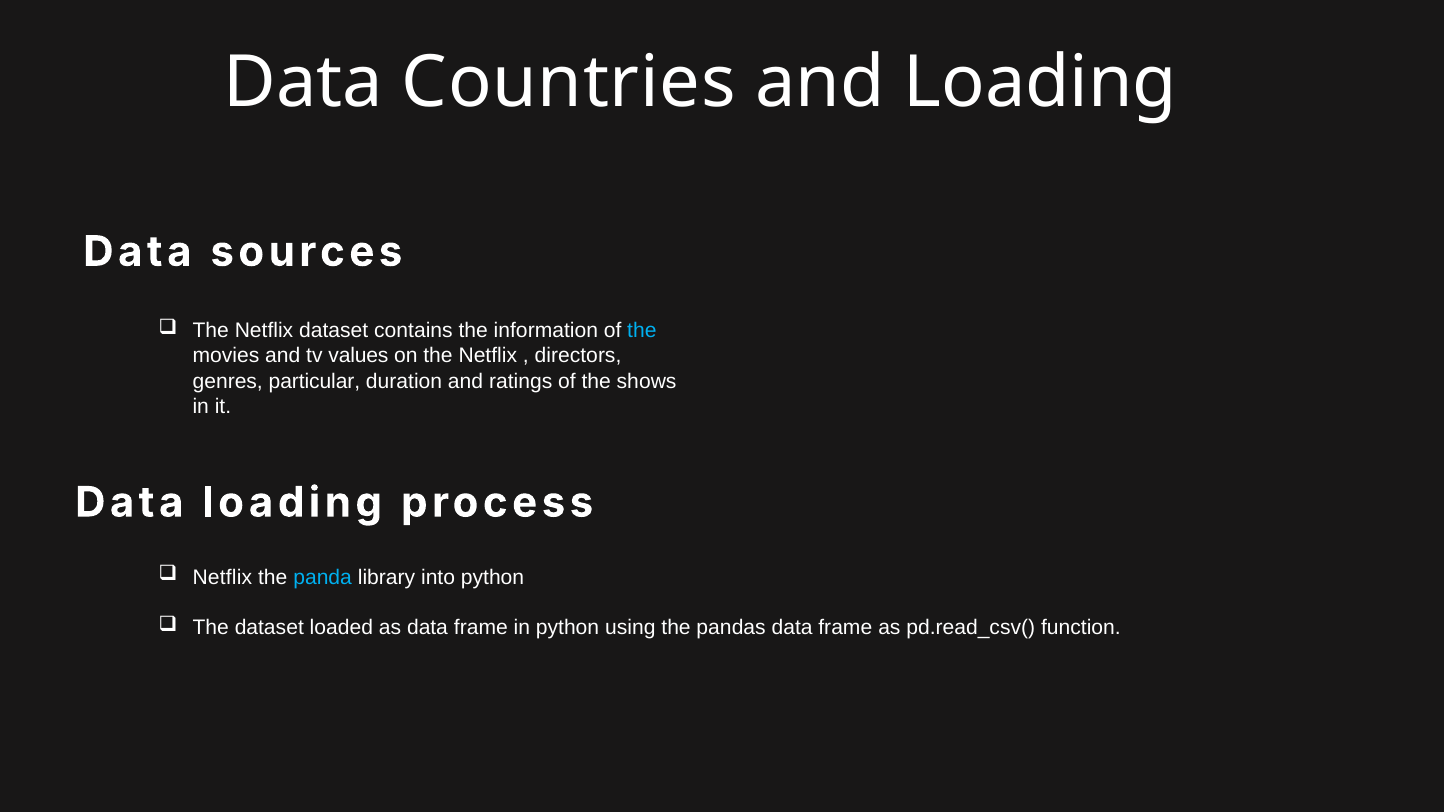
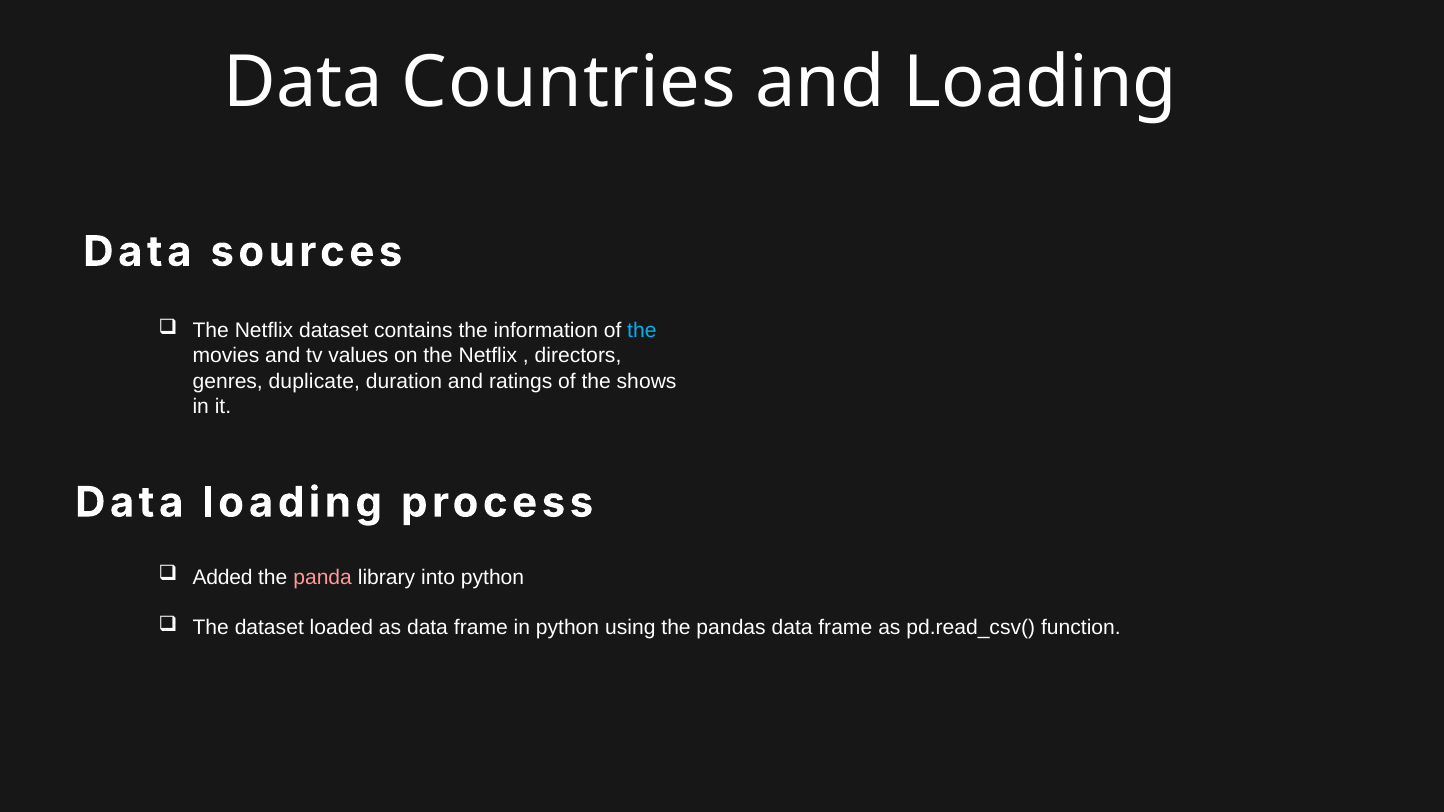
particular: particular -> duplicate (314, 381)
Netflix: Netflix -> Added (223, 577)
panda colour: light blue -> pink (323, 577)
